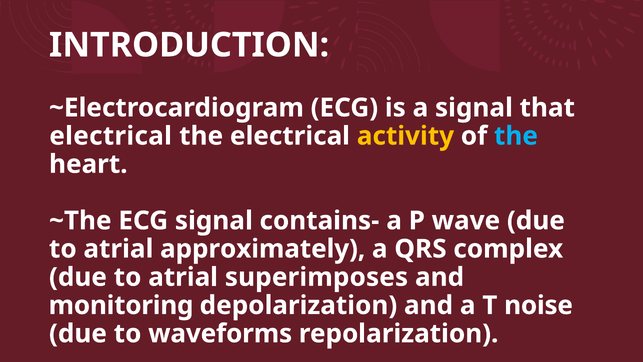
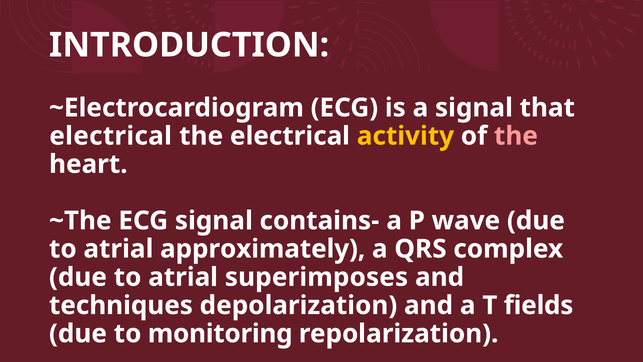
the colour: light blue -> pink (516, 136)
monitoring: monitoring -> techniques (121, 305)
noise: noise -> fields (539, 305)
waveforms: waveforms -> monitoring (220, 333)
